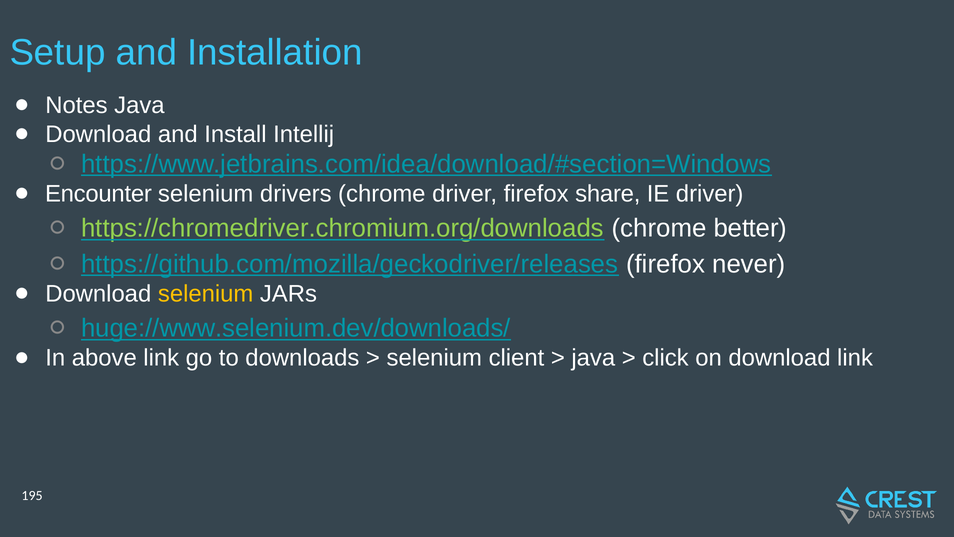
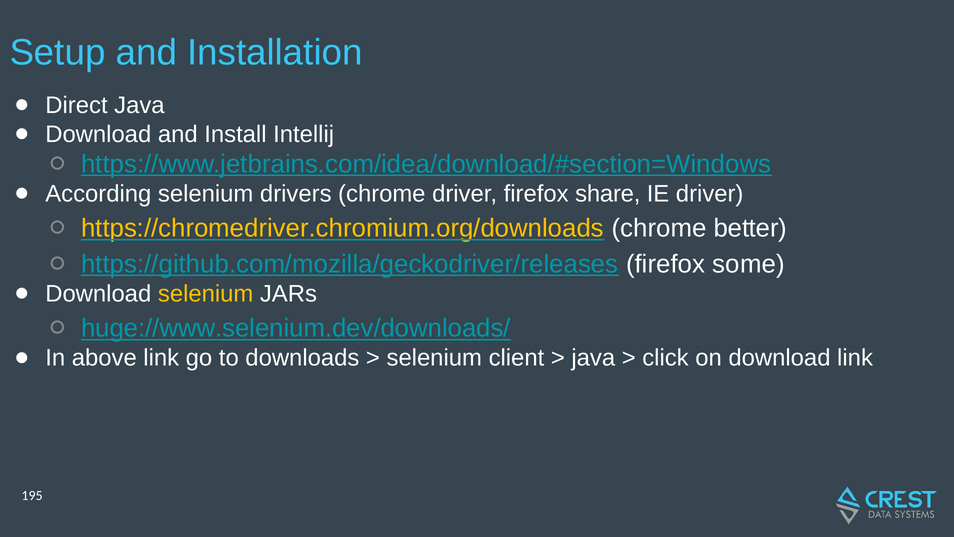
Notes: Notes -> Direct (76, 105)
Encounter: Encounter -> According (98, 194)
https://chromedriver.chromium.org/downloads colour: light green -> yellow (342, 228)
never: never -> some (749, 264)
